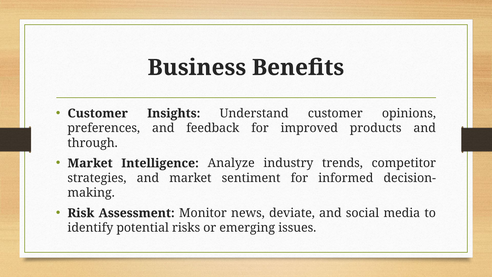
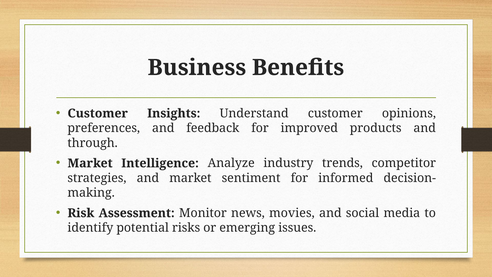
deviate: deviate -> movies (292, 213)
